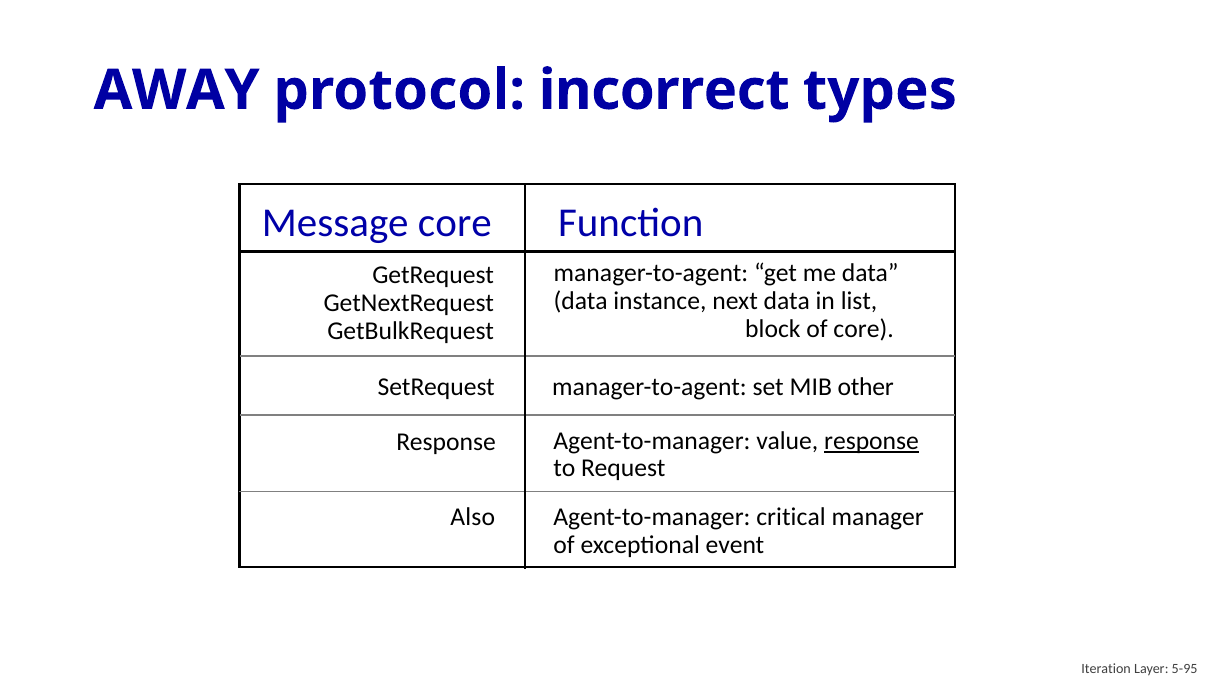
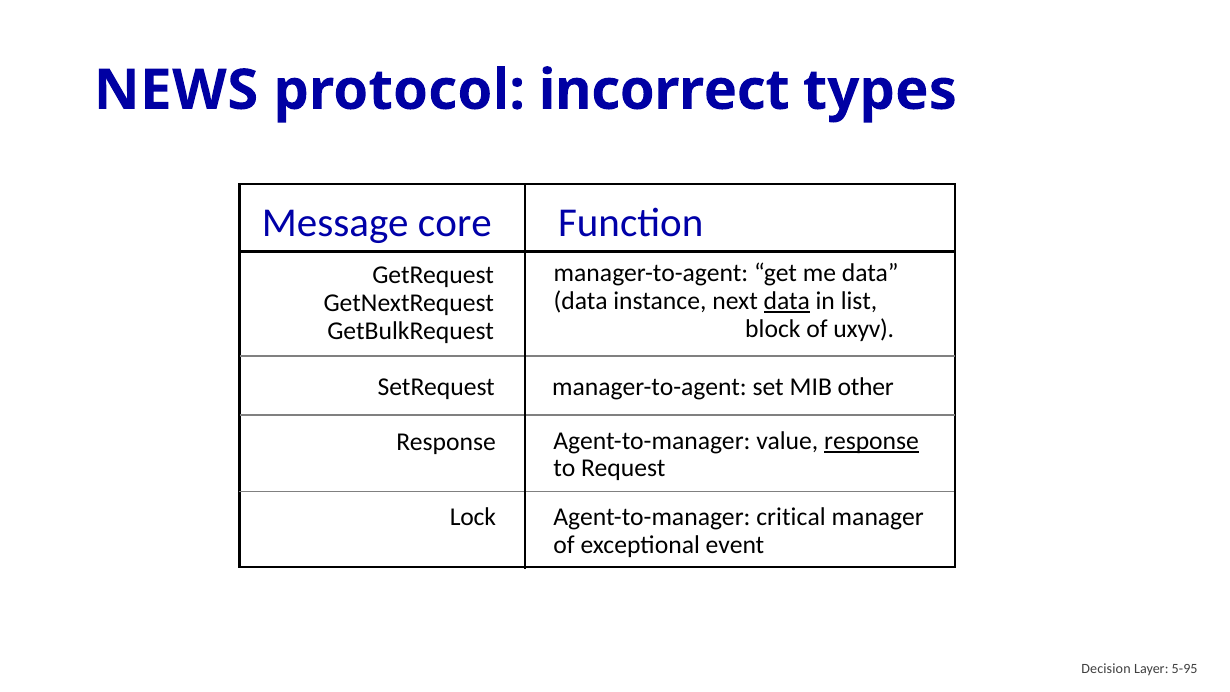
AWAY: AWAY -> NEWS (176, 90)
data underline: none -> present (787, 301)
of core: core -> uxyv (864, 329)
Also: Also -> Lock (473, 517)
Iteration: Iteration -> Decision (1106, 669)
